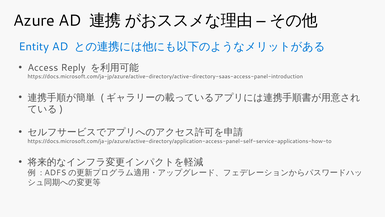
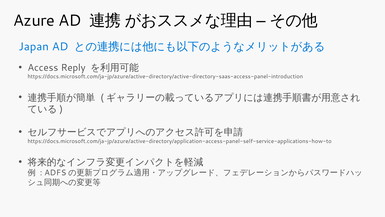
Entity: Entity -> Japan (34, 46)
